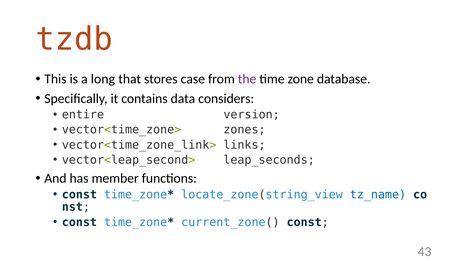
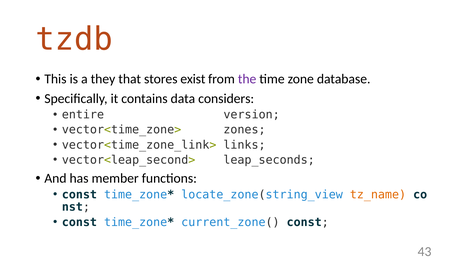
long: long -> they (103, 79)
case: case -> exist (193, 79)
tz_name colour: blue -> orange (378, 194)
